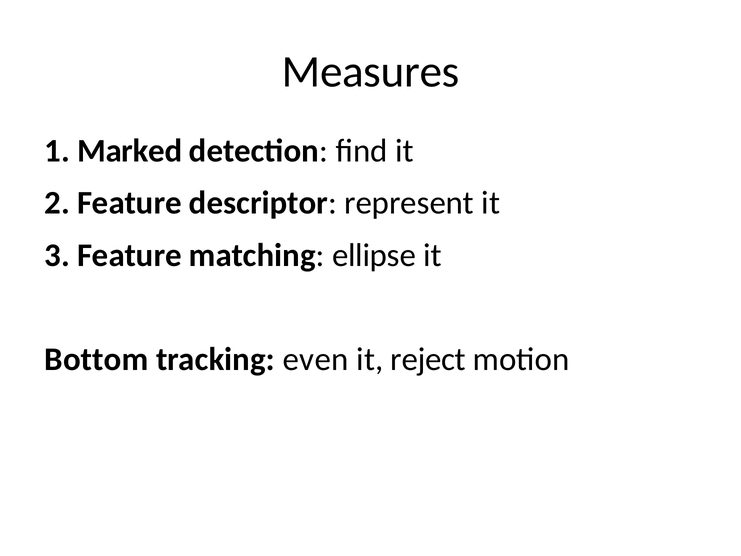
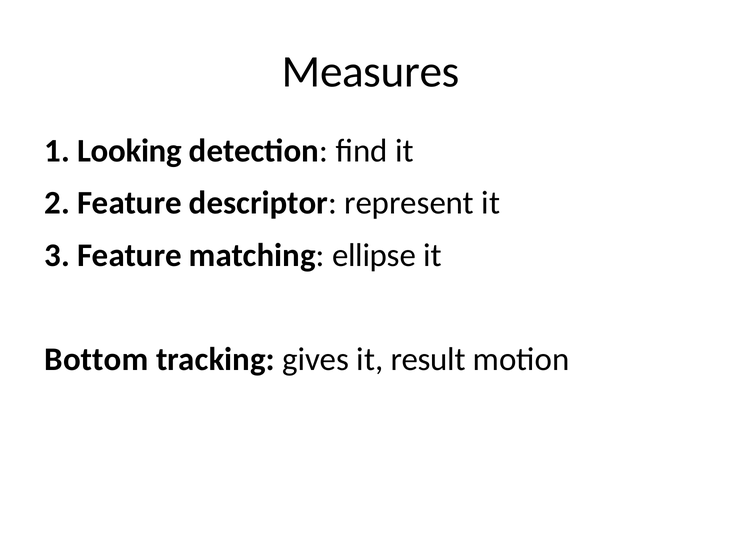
Marked: Marked -> Looking (130, 151)
even: even -> gives (316, 359)
reject: reject -> result (428, 359)
